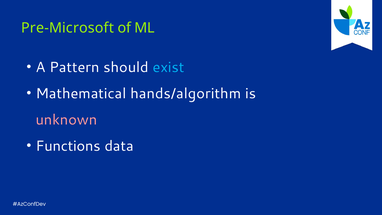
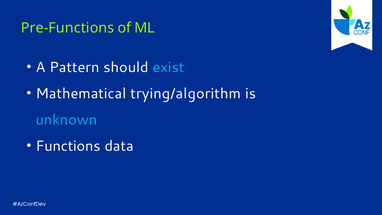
Pre-Microsoft: Pre-Microsoft -> Pre-Functions (68, 28)
hands/algorithm: hands/algorithm -> trying/algorithm (186, 93)
unknown colour: pink -> light blue (66, 120)
